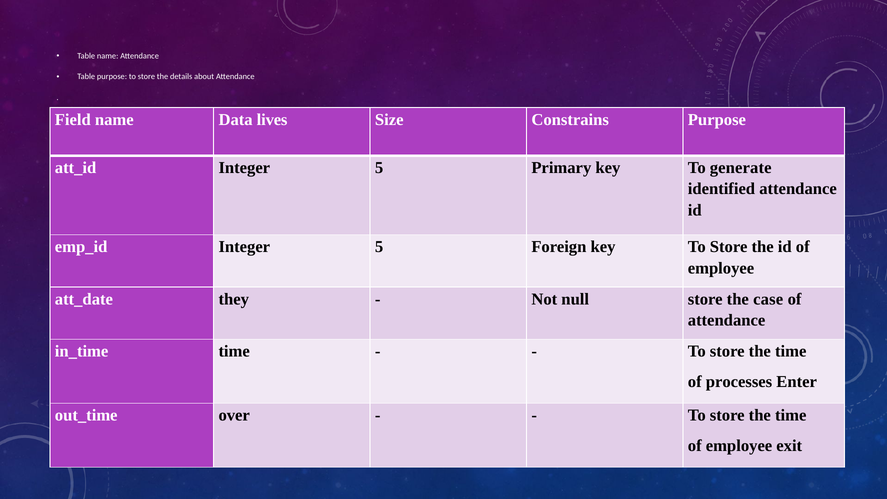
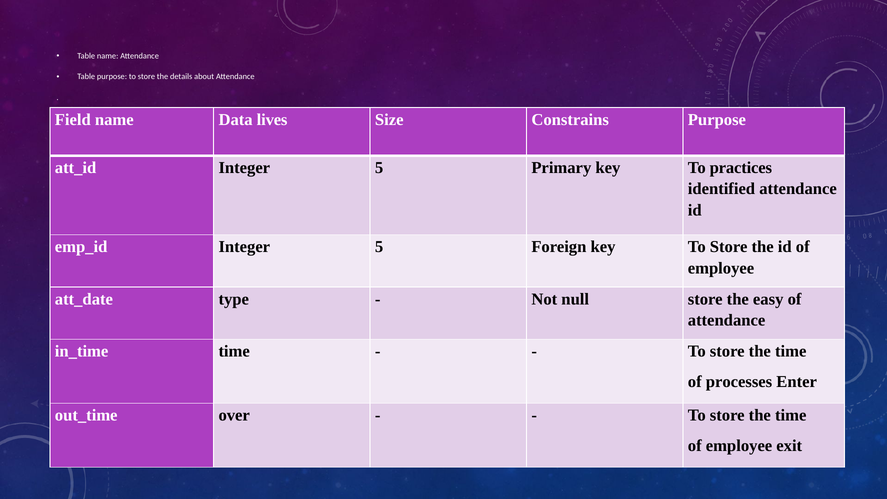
generate: generate -> practices (741, 168)
they: they -> type (234, 299)
case: case -> easy (768, 299)
